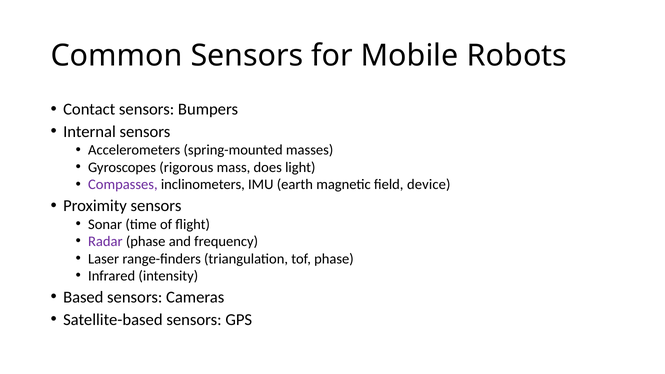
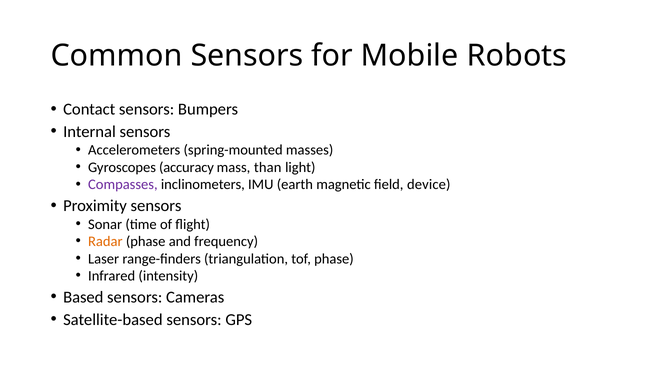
rigorous: rigorous -> accuracy (186, 167)
does: does -> than (268, 167)
Radar colour: purple -> orange (105, 242)
